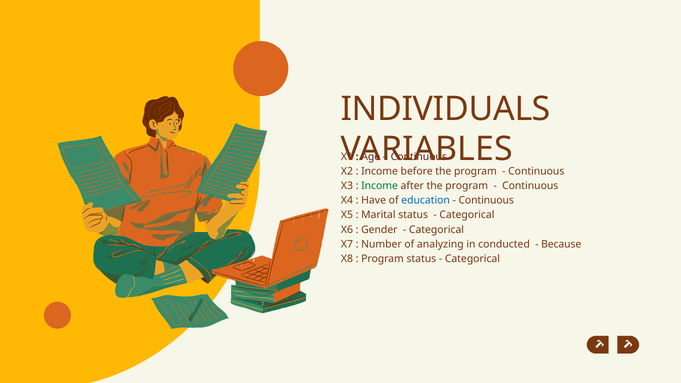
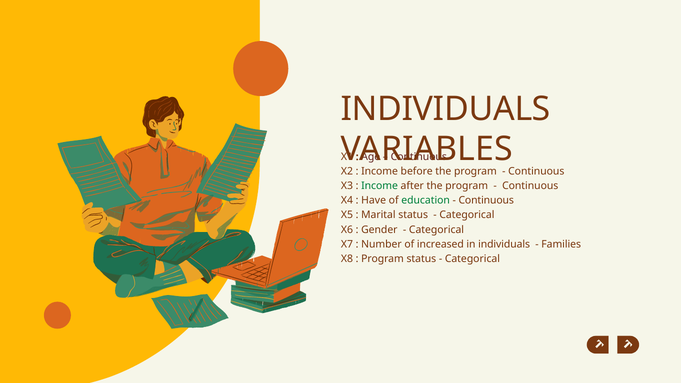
education colour: blue -> green (426, 200)
analyzing: analyzing -> increased (440, 244)
in conducted: conducted -> individuals (504, 244)
Because: Because -> Families (561, 244)
